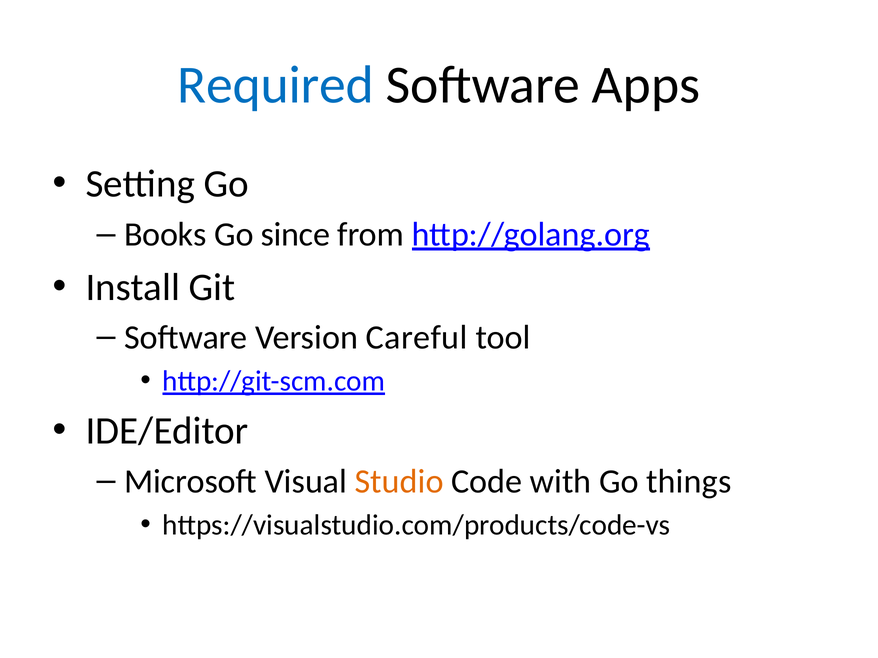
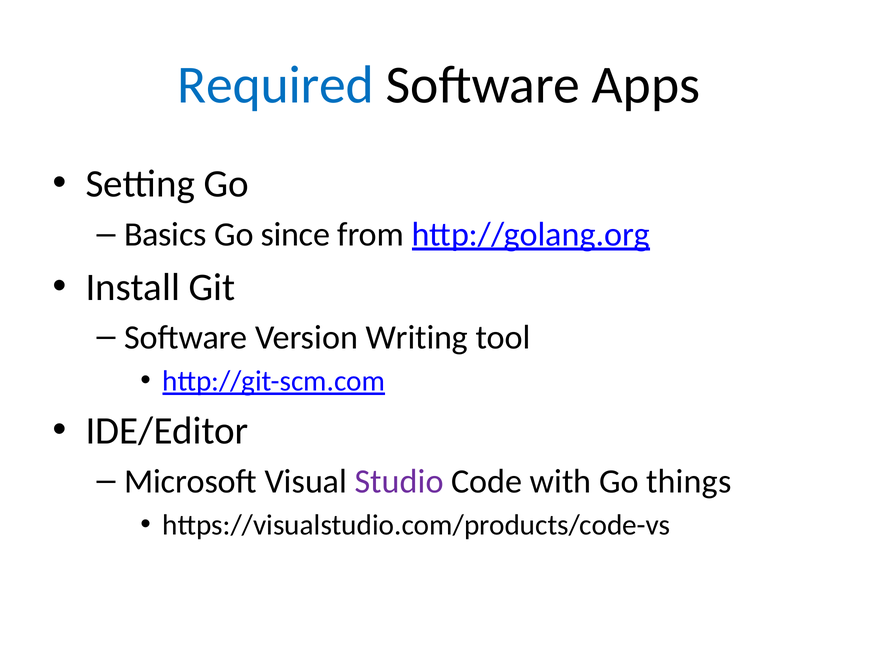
Books: Books -> Basics (165, 235)
Careful: Careful -> Writing (417, 338)
Studio colour: orange -> purple (399, 482)
